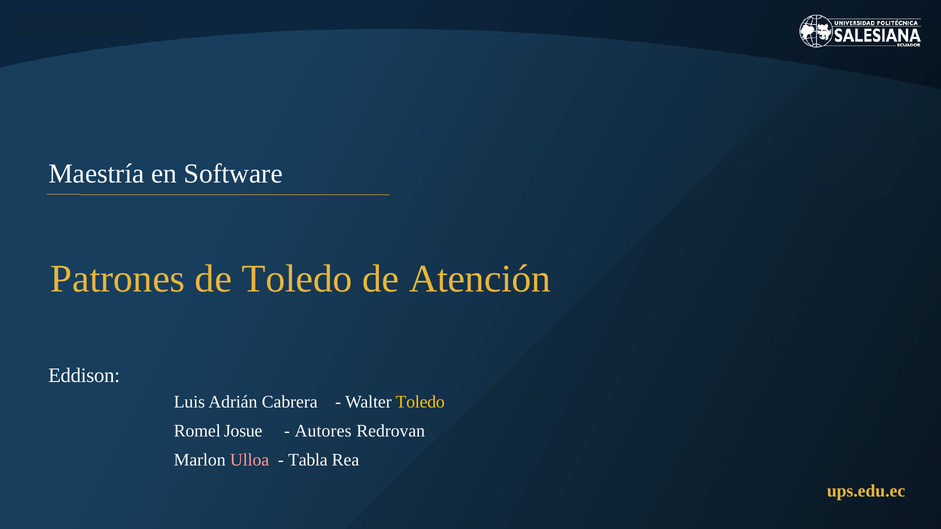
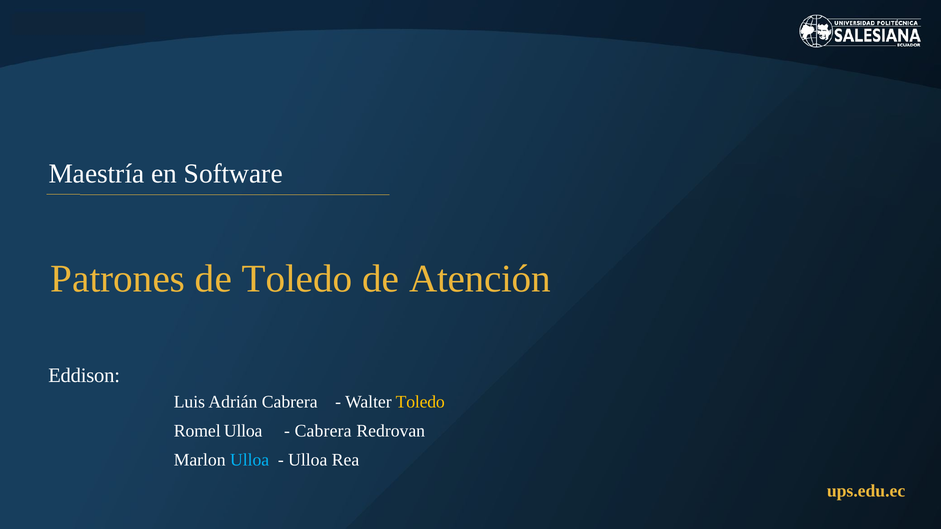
Romel Josue: Josue -> Ulloa (243, 431)
Autores: Autores -> Cabrera (323, 431)
Ulloa colour: pink -> light blue (250, 460)
Tabla: Tabla -> Ulloa (308, 460)
